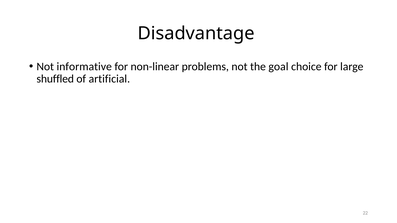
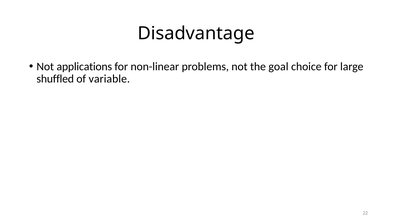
informative: informative -> applications (84, 67)
artificial: artificial -> variable (109, 79)
